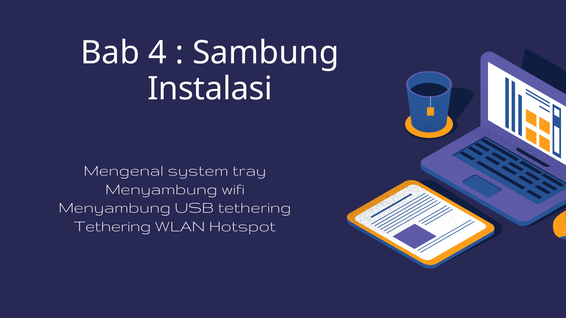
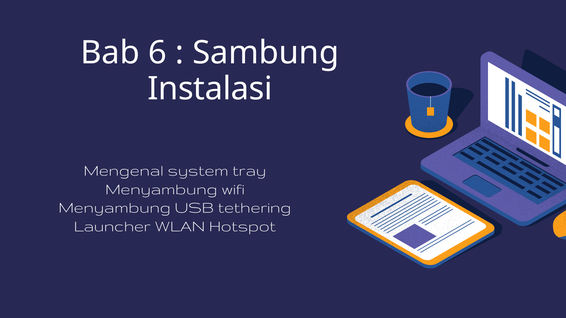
4: 4 -> 6 (158, 53)
Tethering: Tethering -> Launcher (112, 226)
